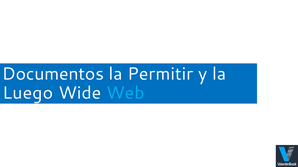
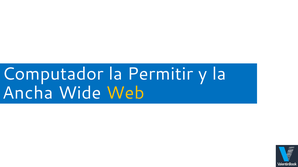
Documentos: Documentos -> Computador (53, 74)
Luego: Luego -> Ancha (28, 93)
Web colour: light blue -> yellow (125, 93)
